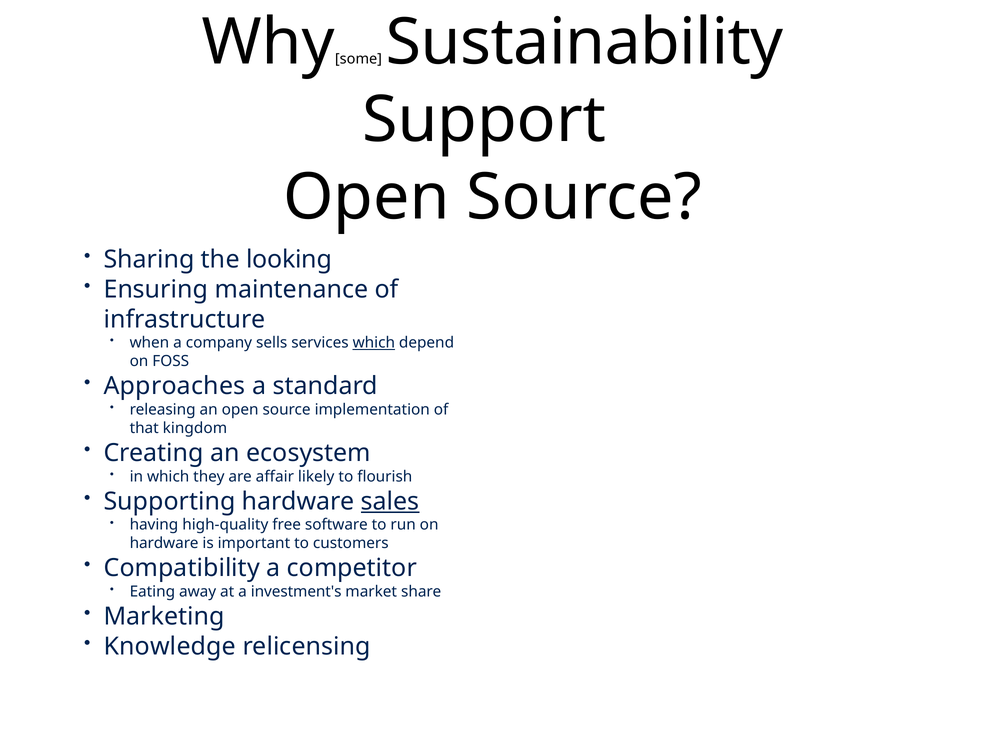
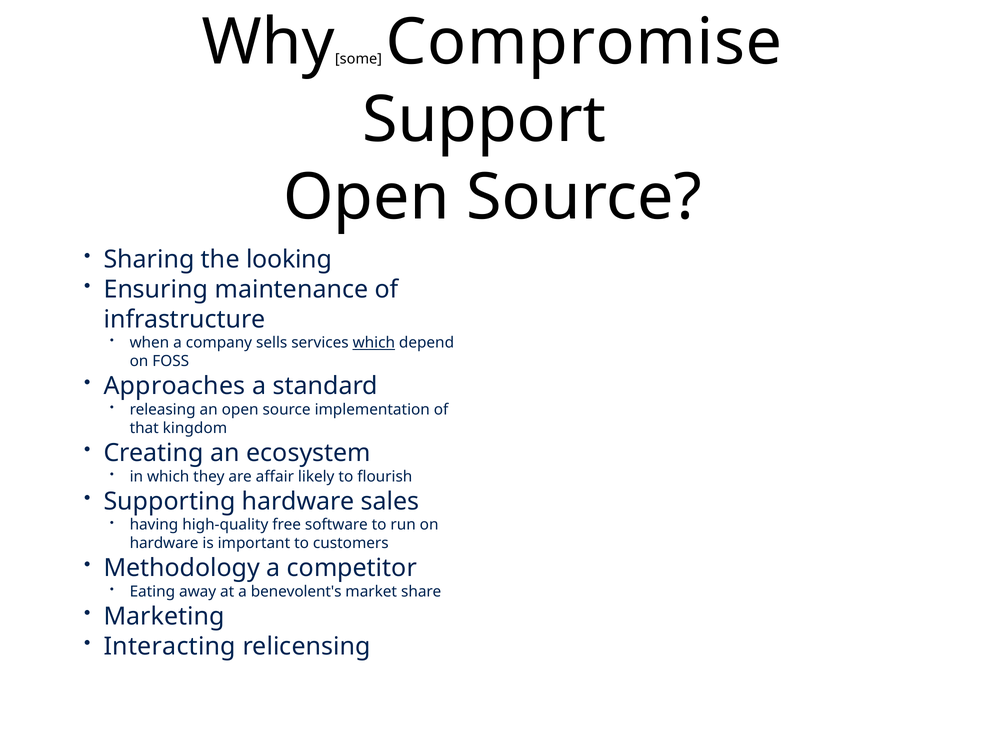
Sustainability: Sustainability -> Compromise (584, 42)
sales underline: present -> none (390, 502)
Compatibility: Compatibility -> Methodology (182, 569)
investment's: investment's -> benevolent's (296, 592)
Knowledge: Knowledge -> Interacting (170, 647)
